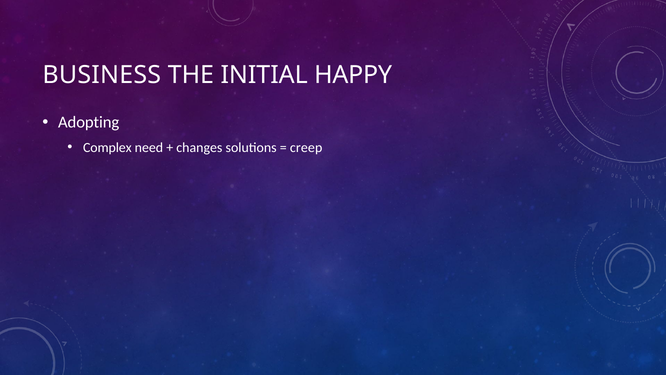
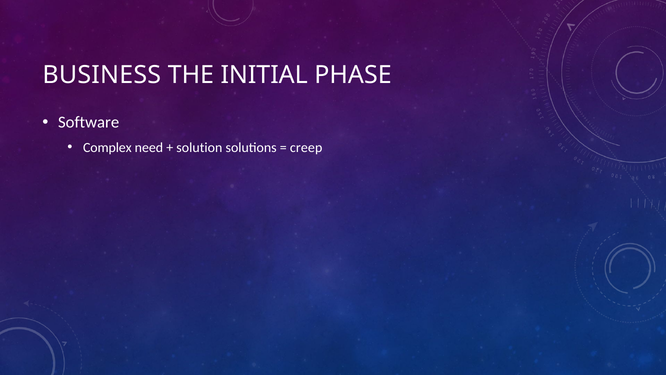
HAPPY: HAPPY -> PHASE (353, 75)
Adopting: Adopting -> Software (89, 122)
changes: changes -> solution (199, 147)
